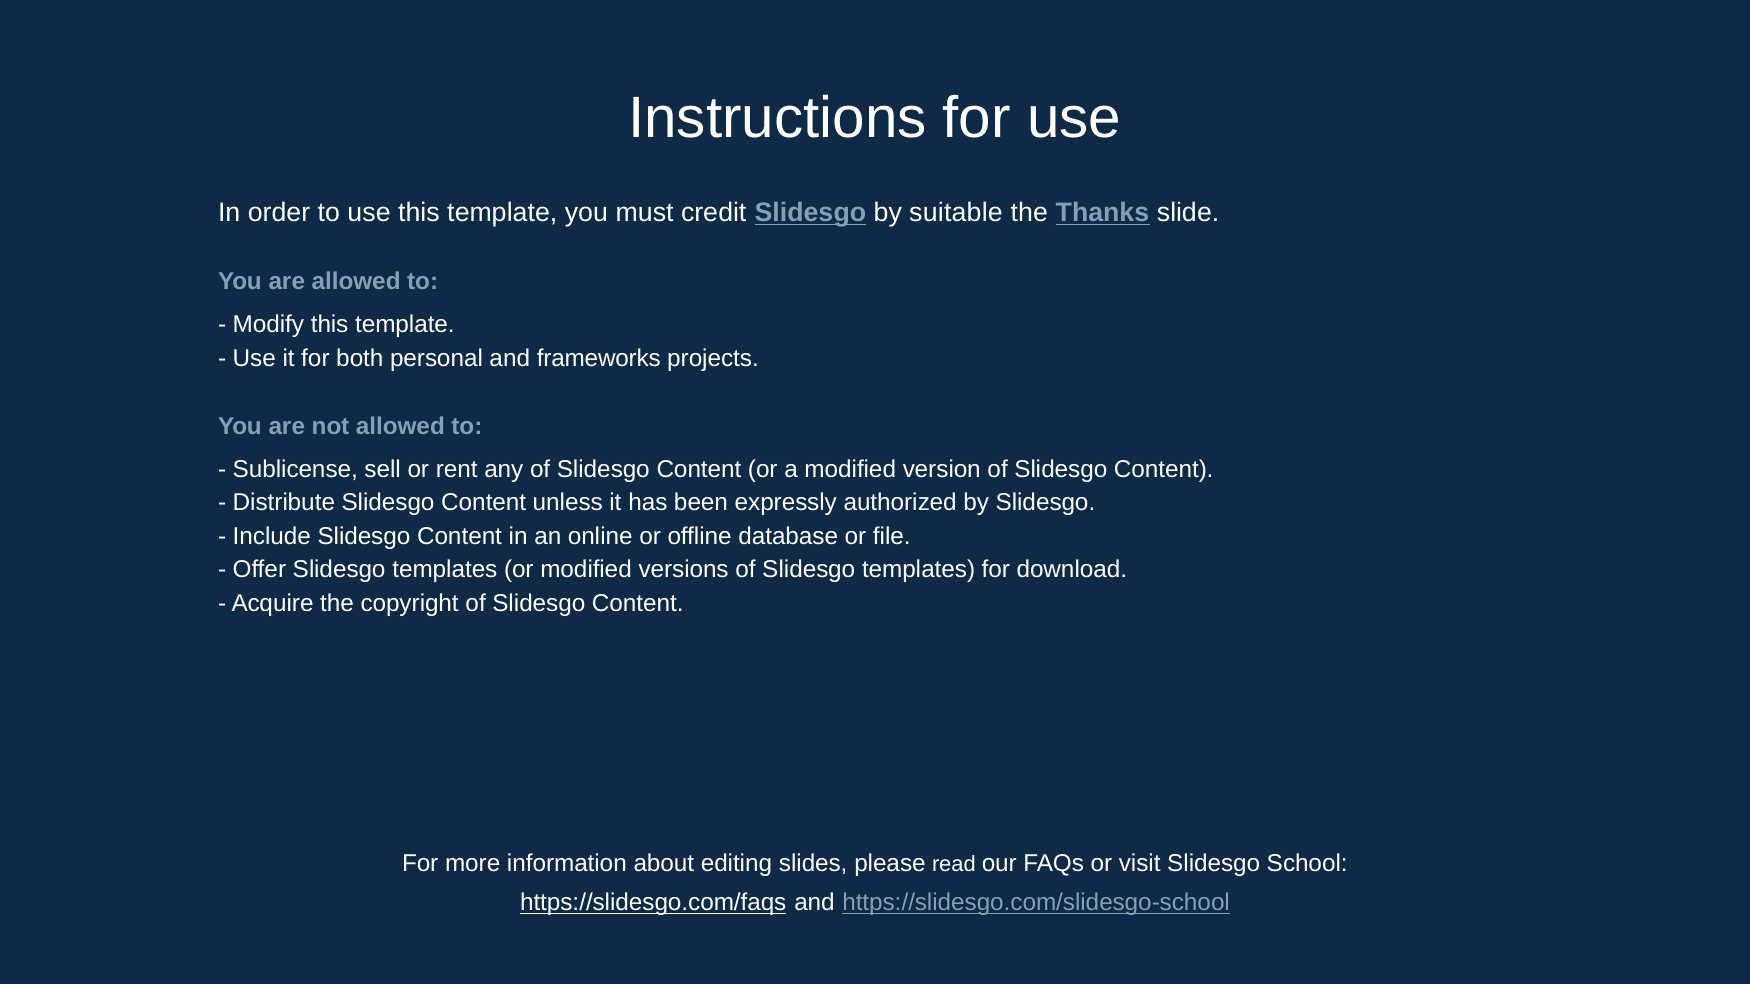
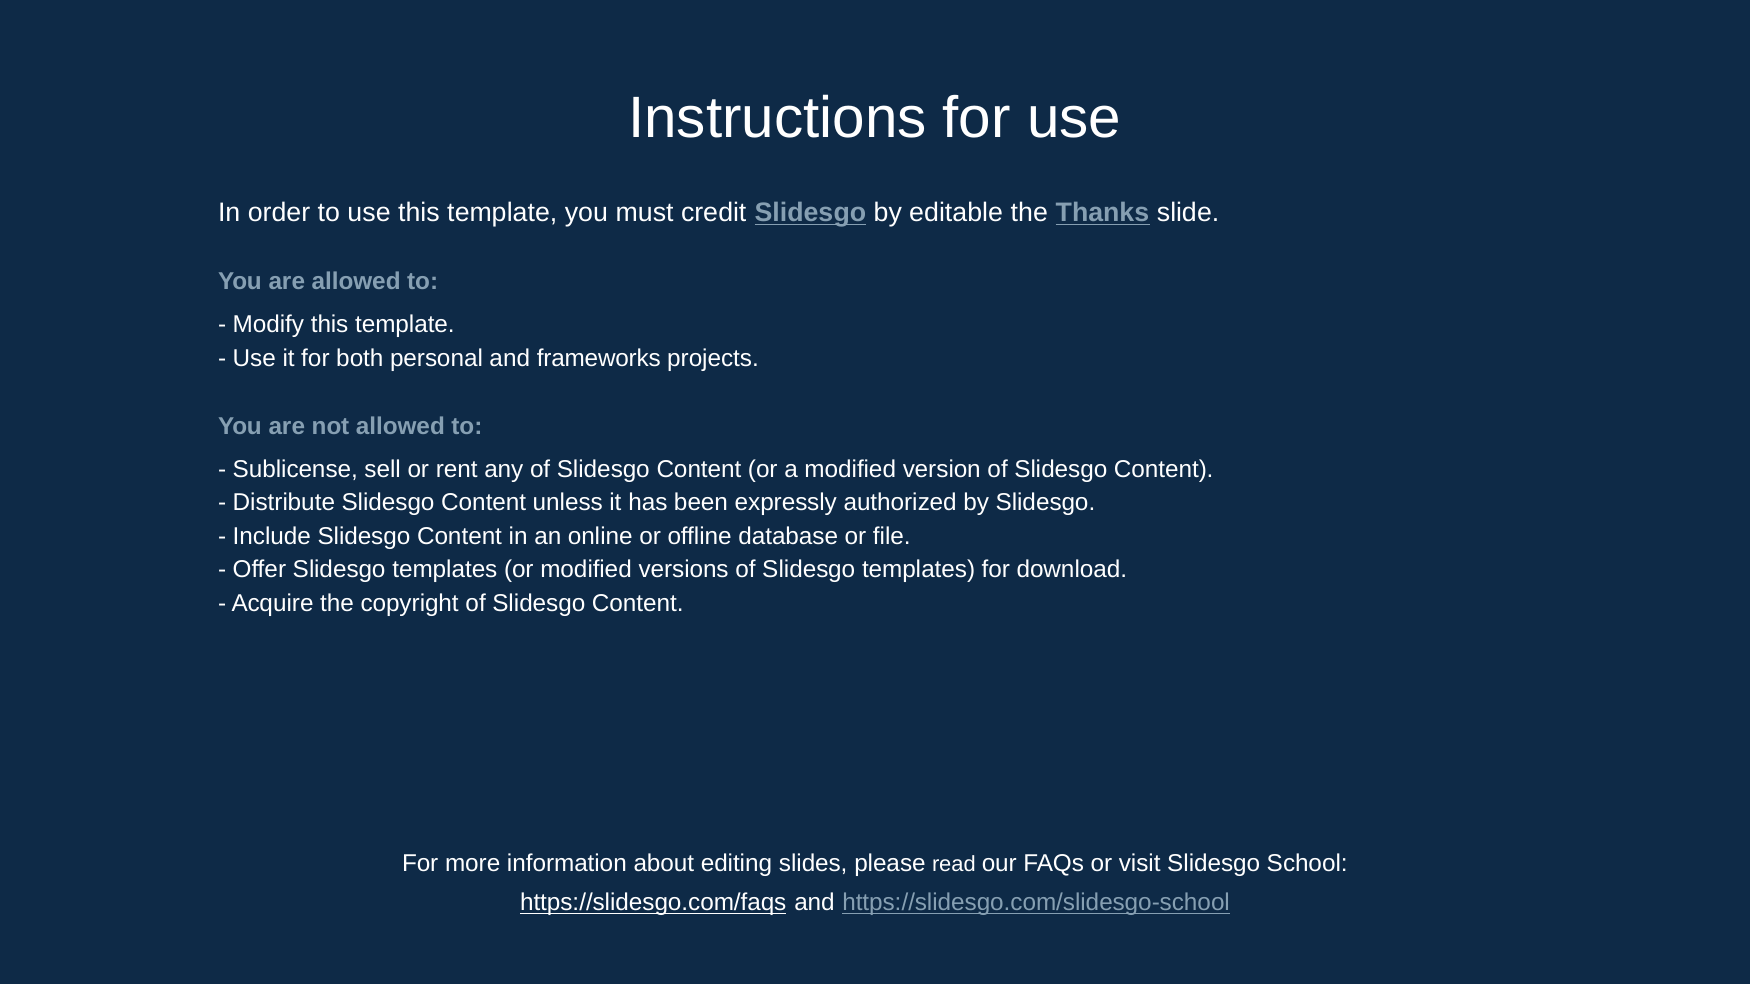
suitable: suitable -> editable (956, 213)
